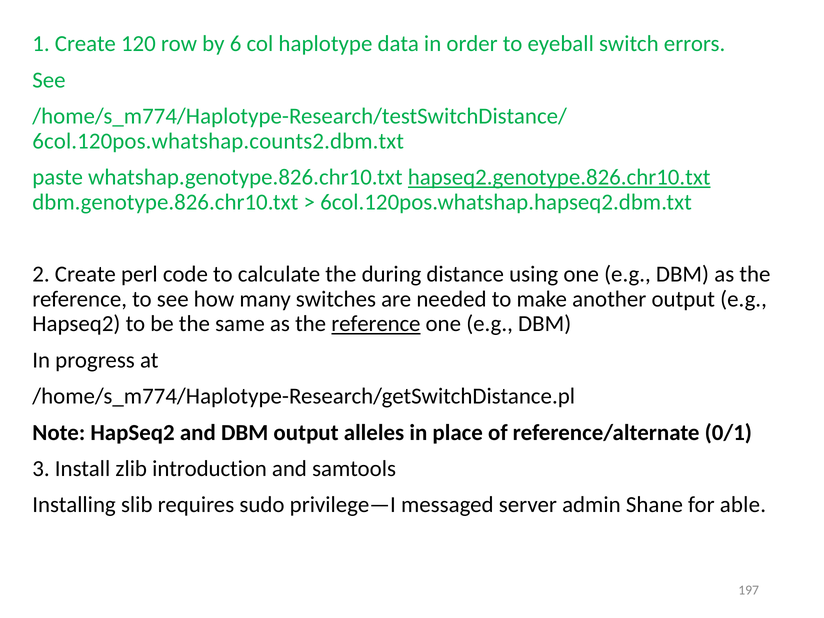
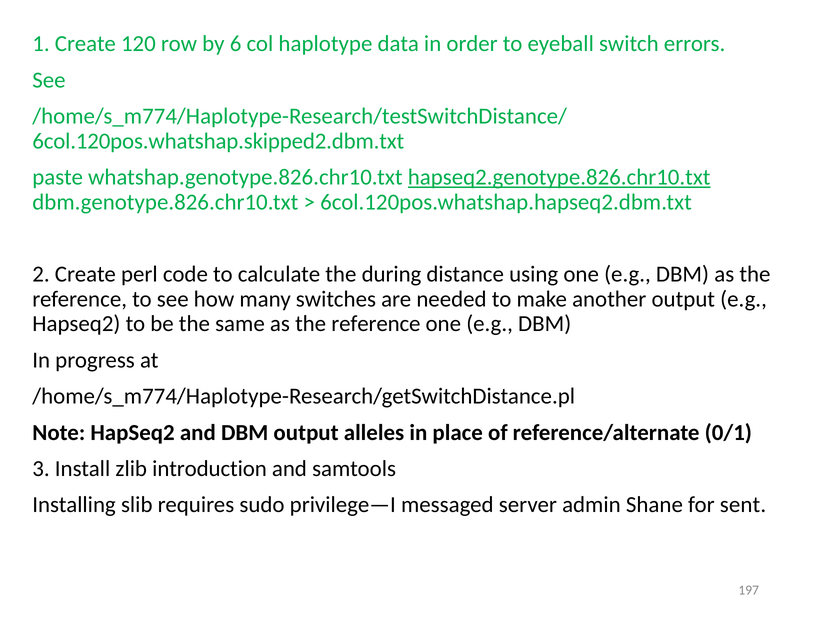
6col.120pos.whatshap.counts2.dbm.txt: 6col.120pos.whatshap.counts2.dbm.txt -> 6col.120pos.whatshap.skipped2.dbm.txt (218, 141)
reference underline: present -> none (376, 324)
able: able -> sent (743, 505)
